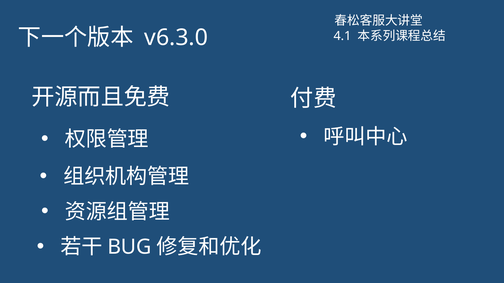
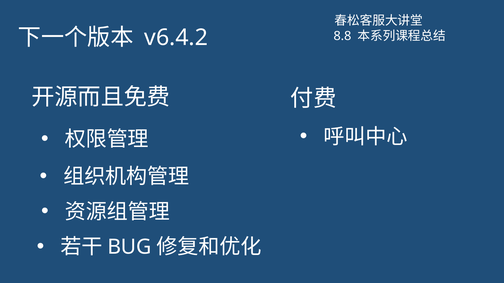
v6.3.0: v6.3.0 -> v6.4.2 (176, 38)
4.1: 4.1 -> 8.8 (342, 36)
